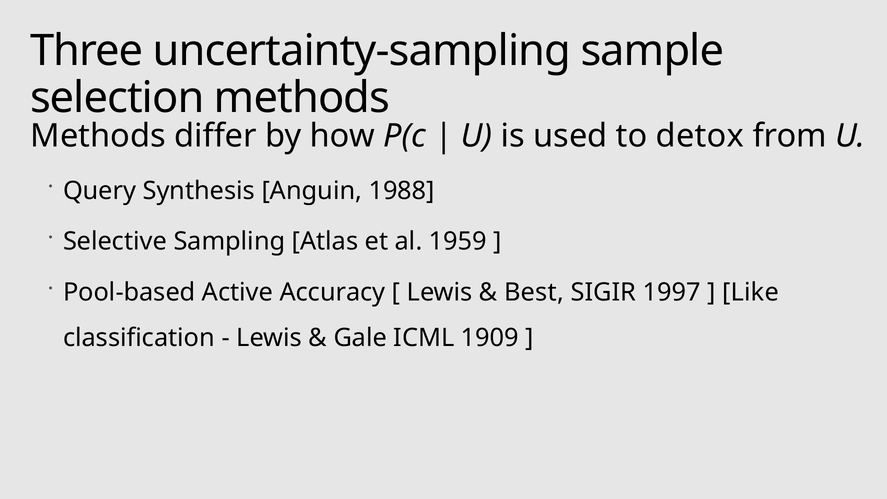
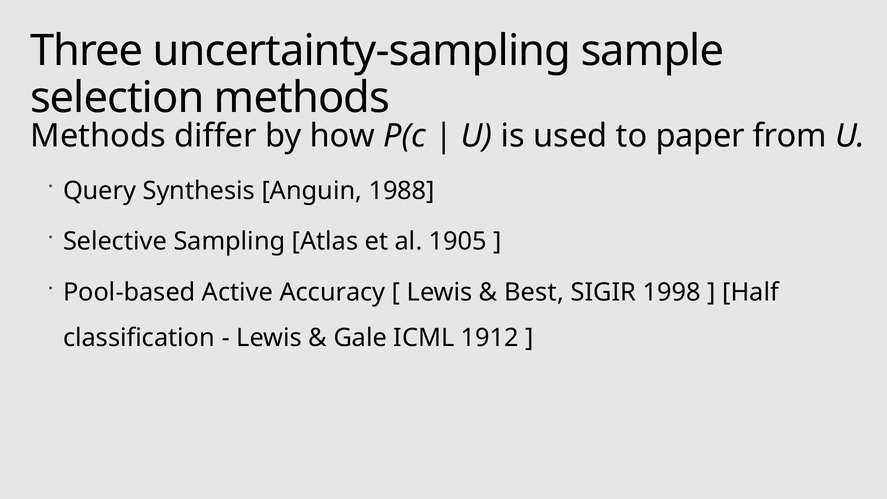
detox: detox -> paper (700, 136)
1959: 1959 -> 1905 (458, 242)
1997: 1997 -> 1998 (672, 292)
Like: Like -> Half (751, 292)
1909: 1909 -> 1912 (490, 338)
